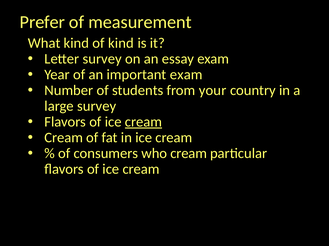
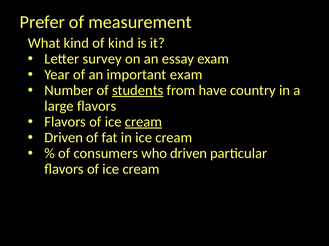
students underline: none -> present (138, 91)
your: your -> have (213, 91)
large survey: survey -> flavors (97, 106)
Cream: Cream -> Driven (64, 138)
who cream: cream -> driven (189, 154)
